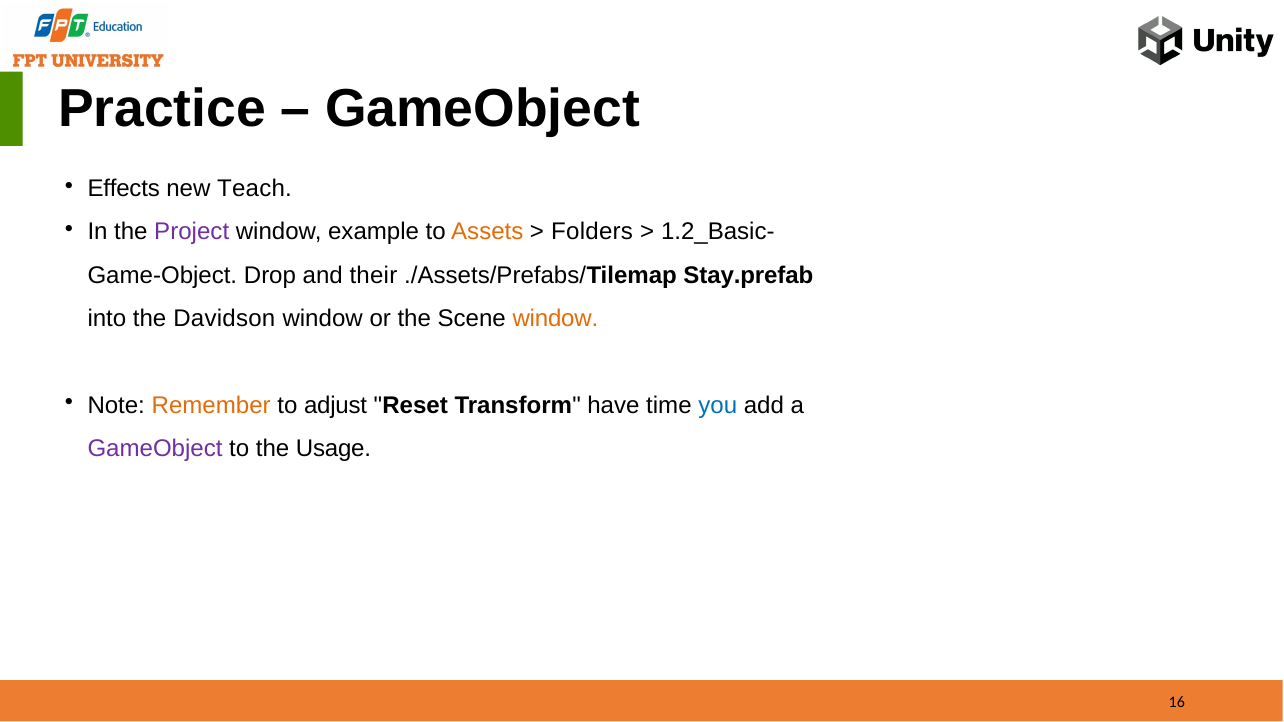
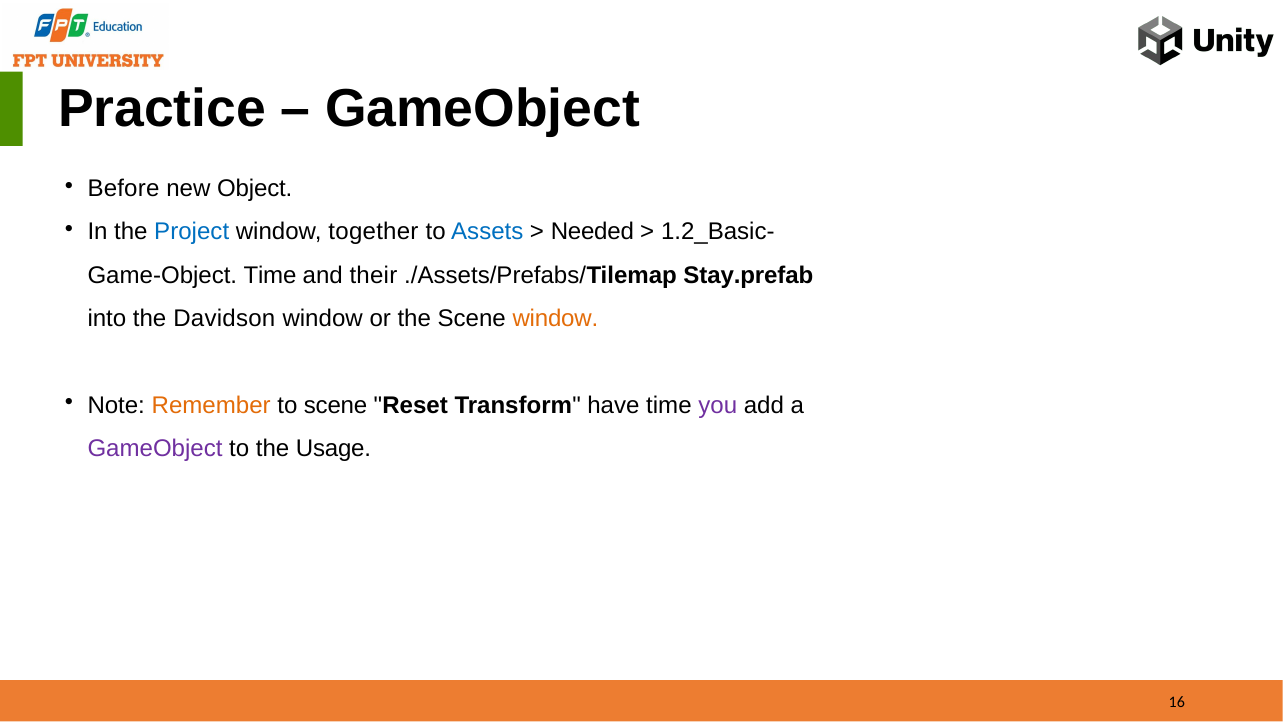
Effects: Effects -> Before (123, 189)
Teach: Teach -> Object (255, 189)
Project colour: purple -> blue (192, 232)
example: example -> together (373, 232)
Assets colour: orange -> blue (487, 232)
Folders: Folders -> Needed (592, 232)
Drop: Drop -> Time (270, 275)
to adjust: adjust -> scene (336, 405)
you colour: blue -> purple (718, 405)
